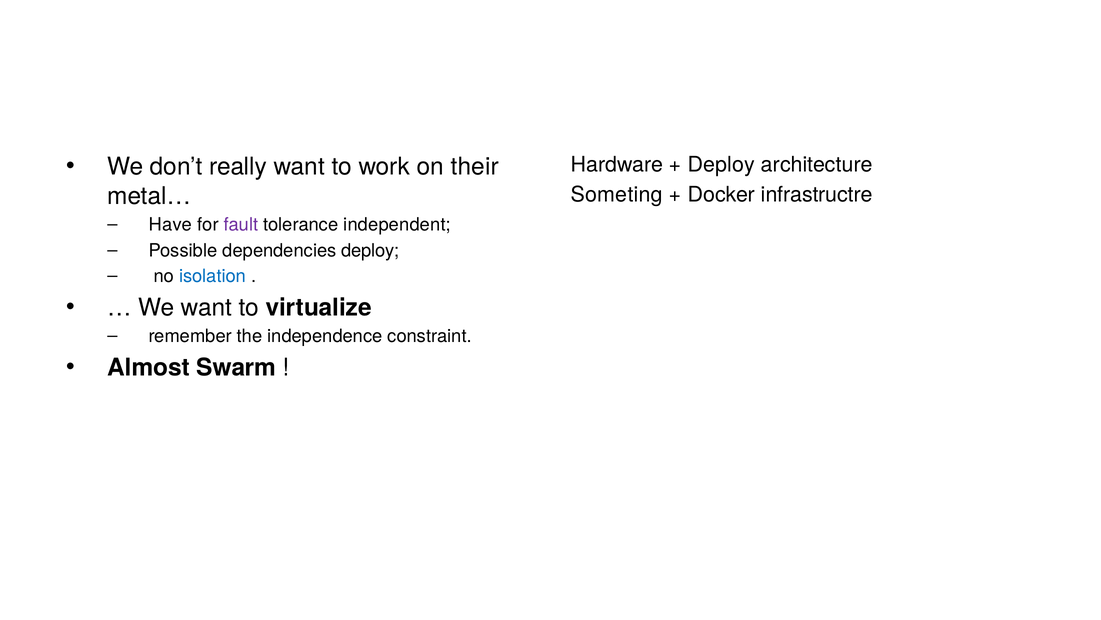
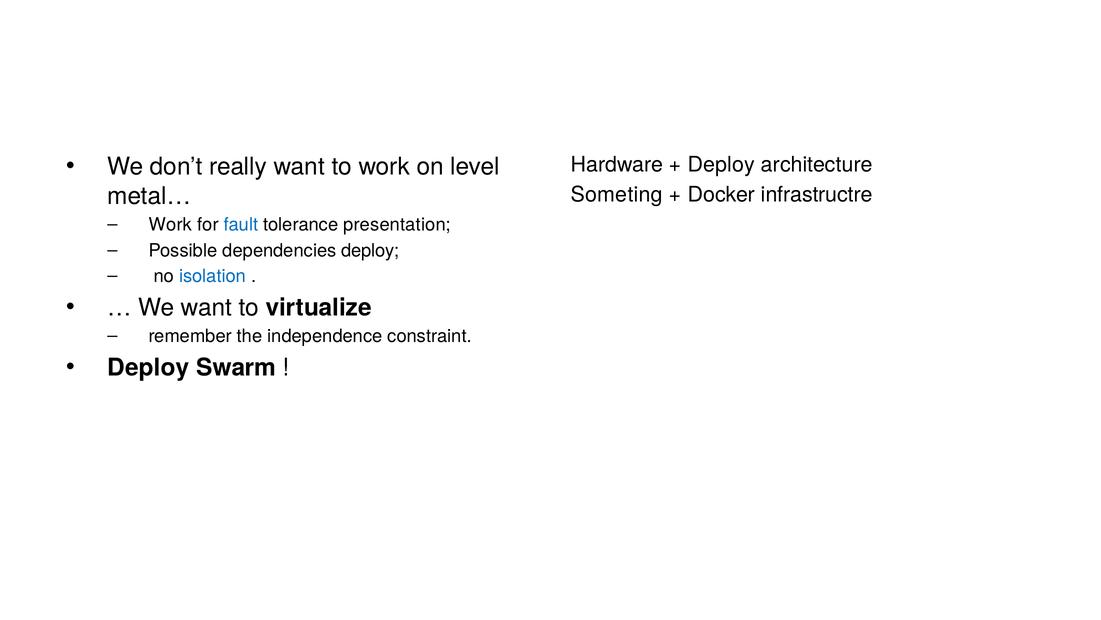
their: their -> level (475, 166)
Have: Have -> Work (170, 225)
fault colour: purple -> blue (241, 225)
independent: independent -> presentation (397, 225)
Almost: Almost -> Deploy (148, 367)
